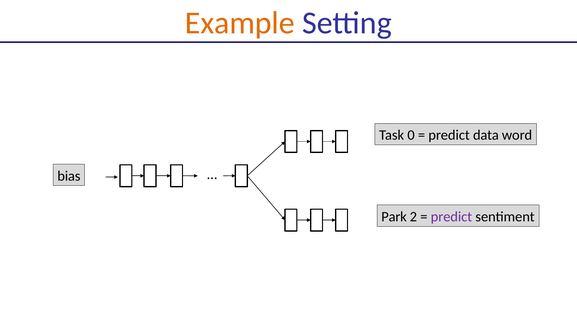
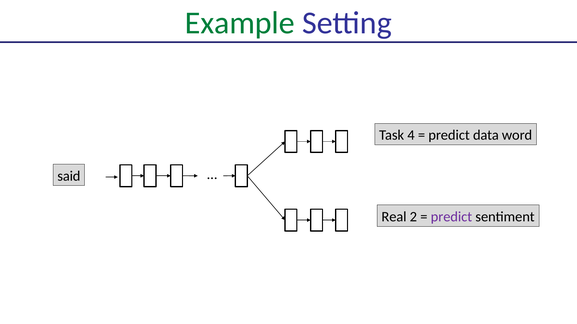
Example colour: orange -> green (240, 23)
0: 0 -> 4 (411, 135)
bias: bias -> said (69, 176)
Park: Park -> Real (394, 217)
